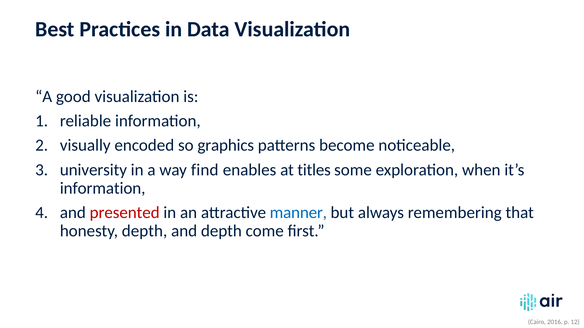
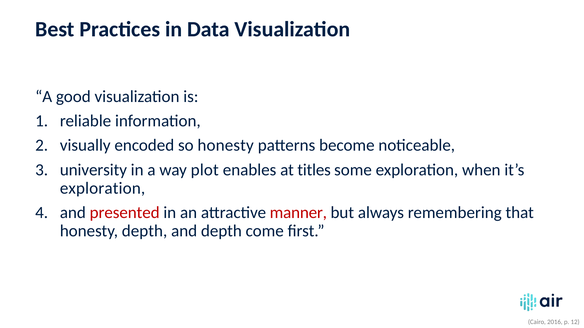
so graphics: graphics -> honesty (226, 146)
find: find -> plot (205, 170)
information: information -> exploration (103, 188)
manner colour: blue -> red (298, 213)
